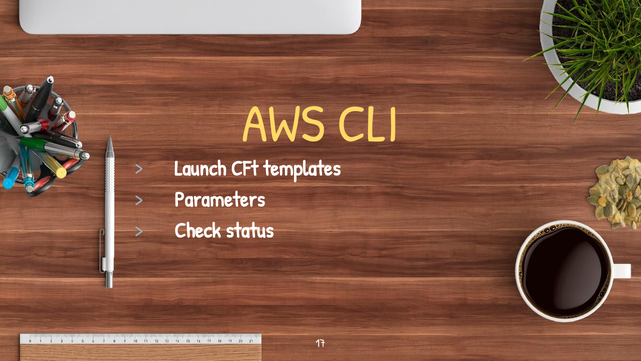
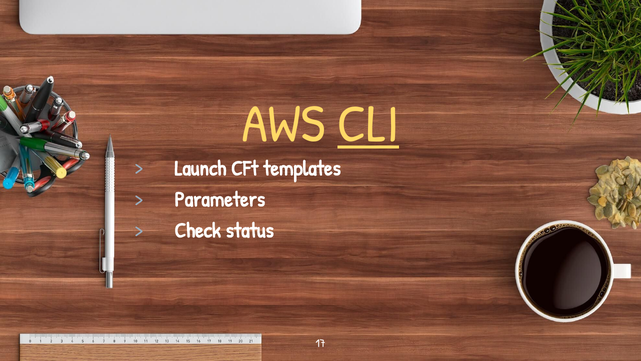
CLI underline: none -> present (368, 124)
